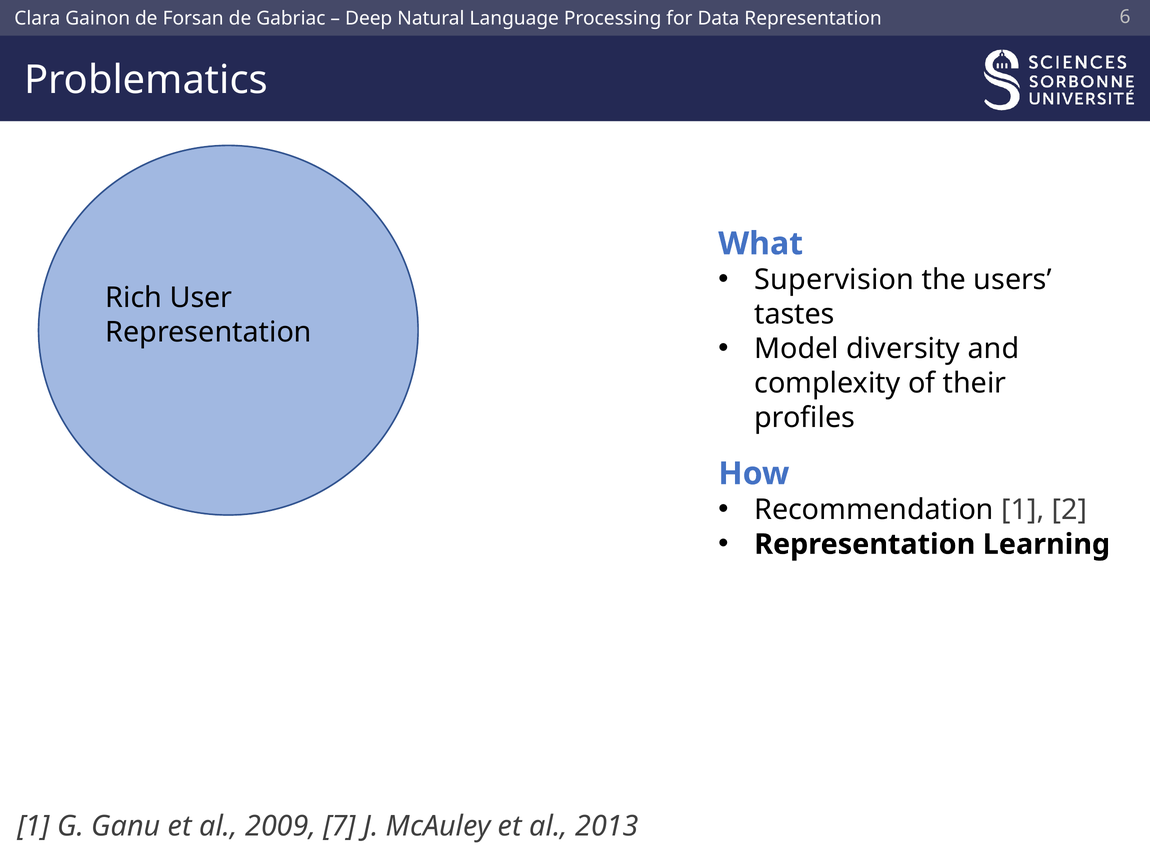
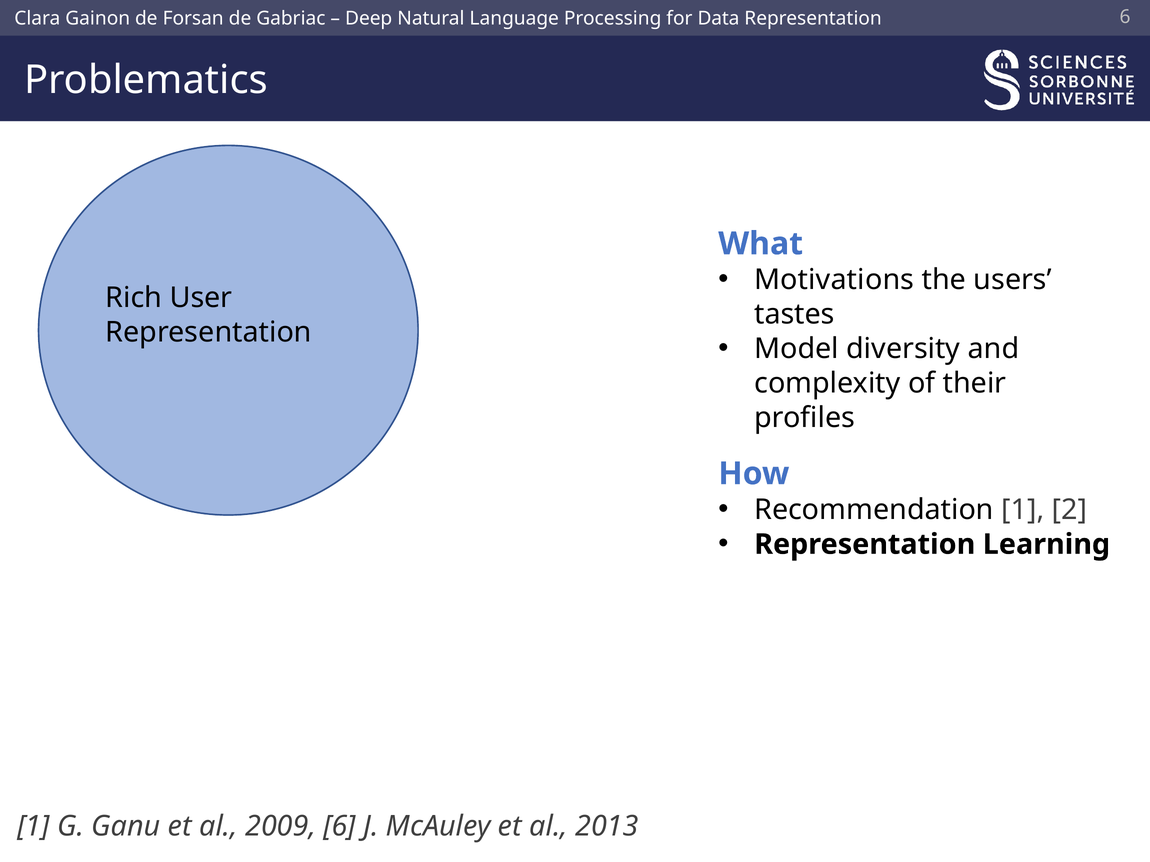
Supervision: Supervision -> Motivations (834, 280)
2009 7: 7 -> 6 (340, 827)
